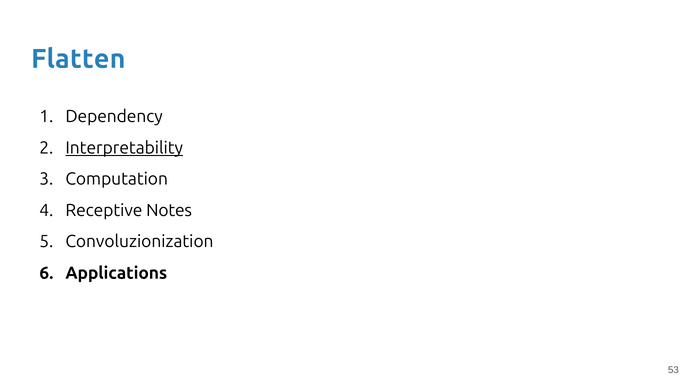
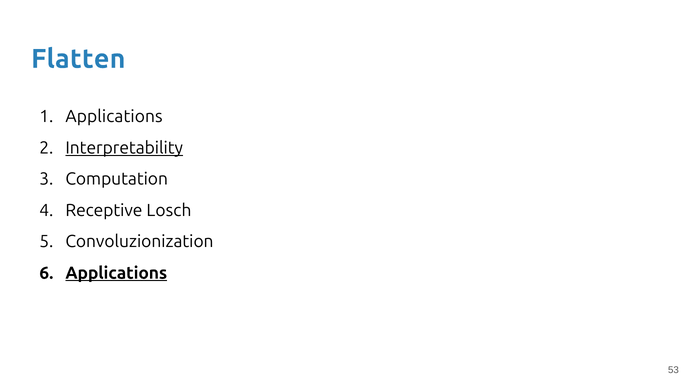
Dependency: Dependency -> Applications (114, 117)
Notes: Notes -> Losch (169, 210)
Applications underline: none -> present (116, 273)
